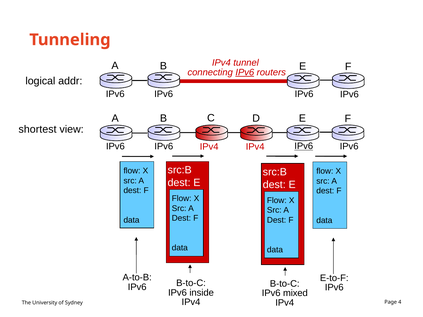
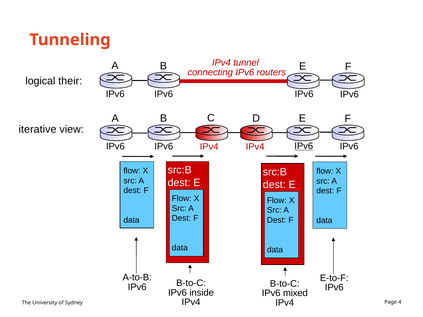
IPv6 underline: present -> none (245, 72)
addr: addr -> their (70, 81)
shortest: shortest -> iterative (38, 129)
